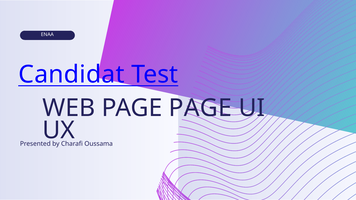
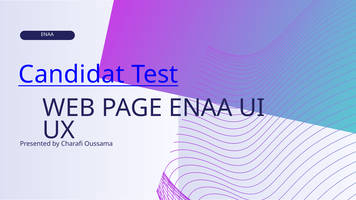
PAGE PAGE: PAGE -> ENAA (201, 108)
